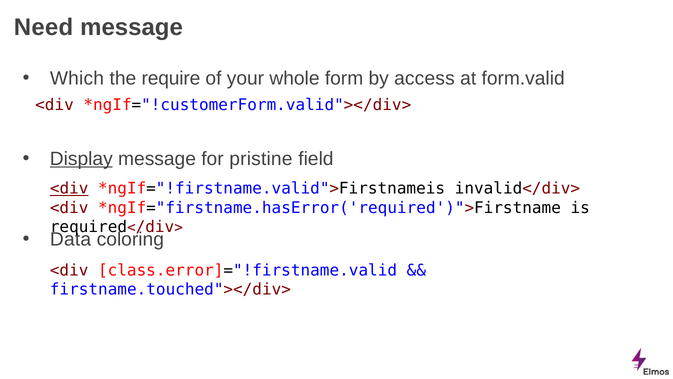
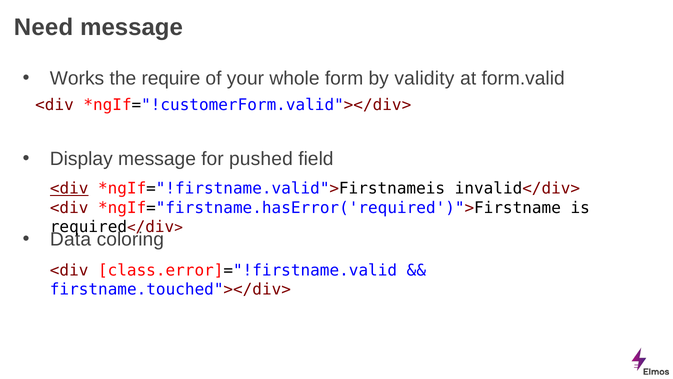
Which: Which -> Works (77, 78)
access: access -> validity (424, 78)
Display underline: present -> none (81, 159)
pristine: pristine -> pushed (261, 159)
